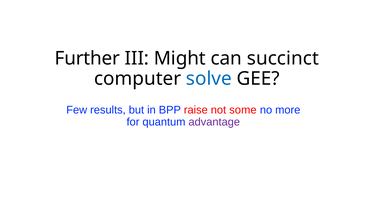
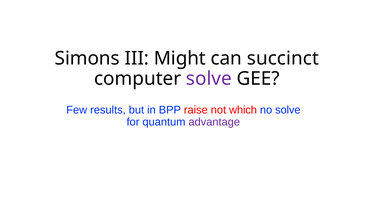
Further: Further -> Simons (87, 58)
solve colour: blue -> purple (209, 79)
some: some -> which (243, 110)
no more: more -> solve (288, 110)
